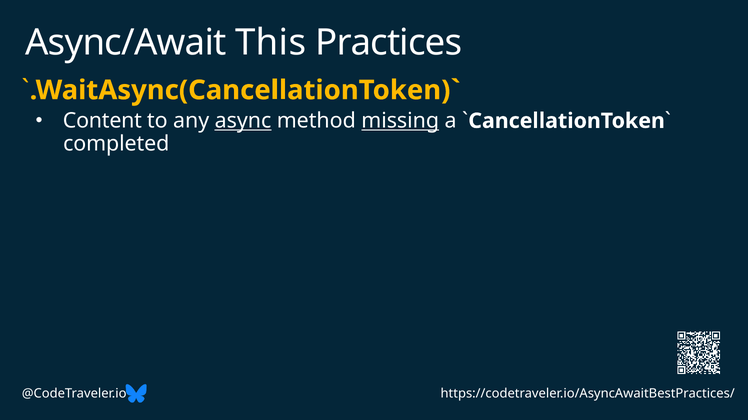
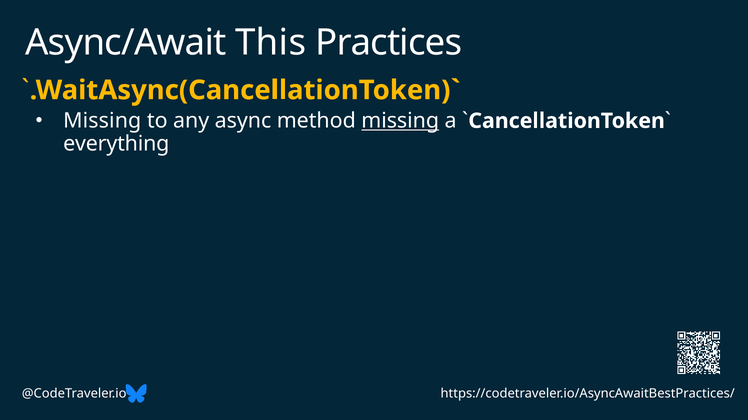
Content: Content -> Missing (102, 121)
async underline: present -> none (243, 121)
completed: completed -> everything (116, 144)
